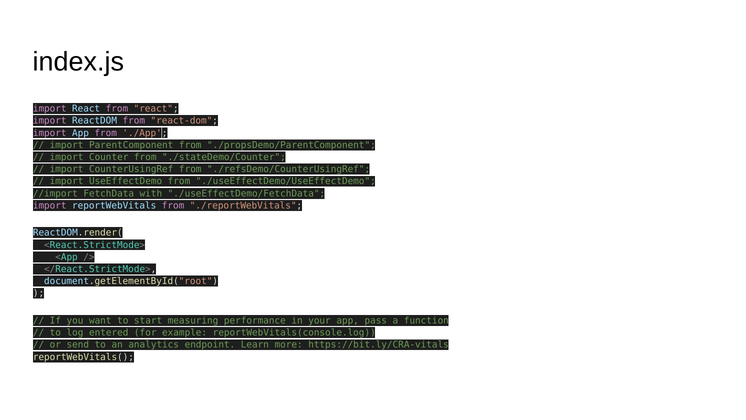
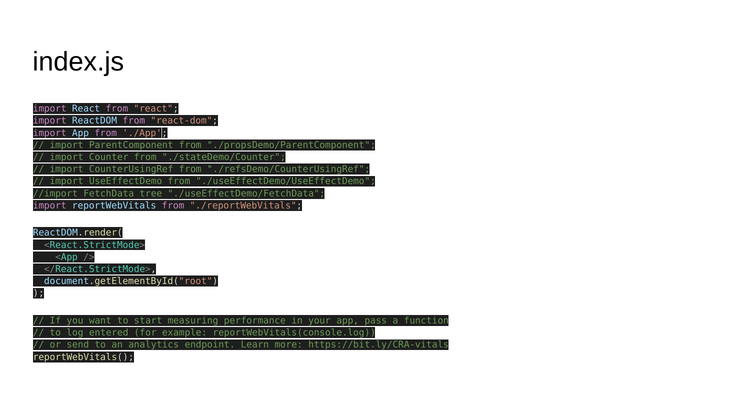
with: with -> tree (151, 193)
